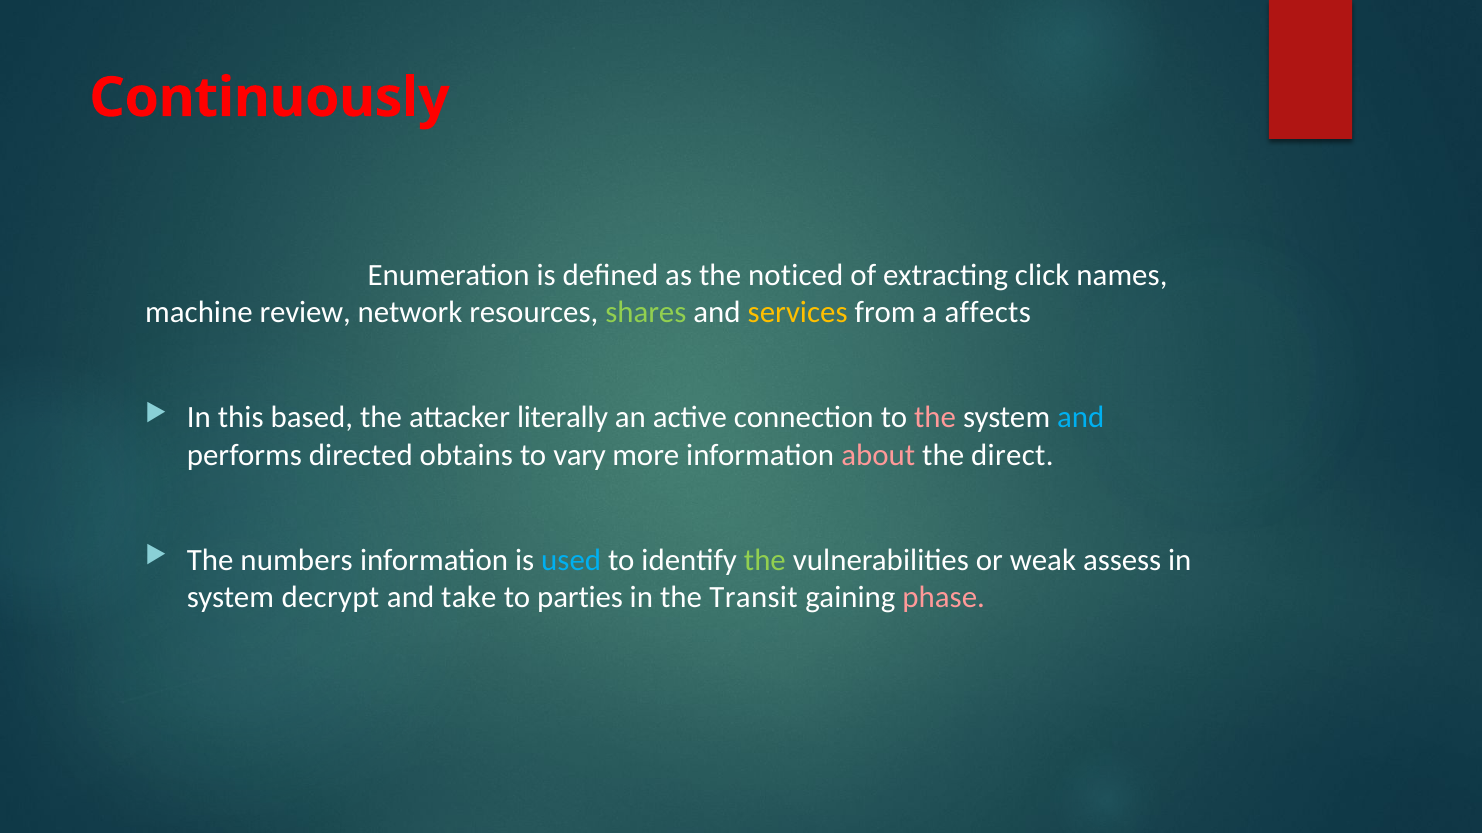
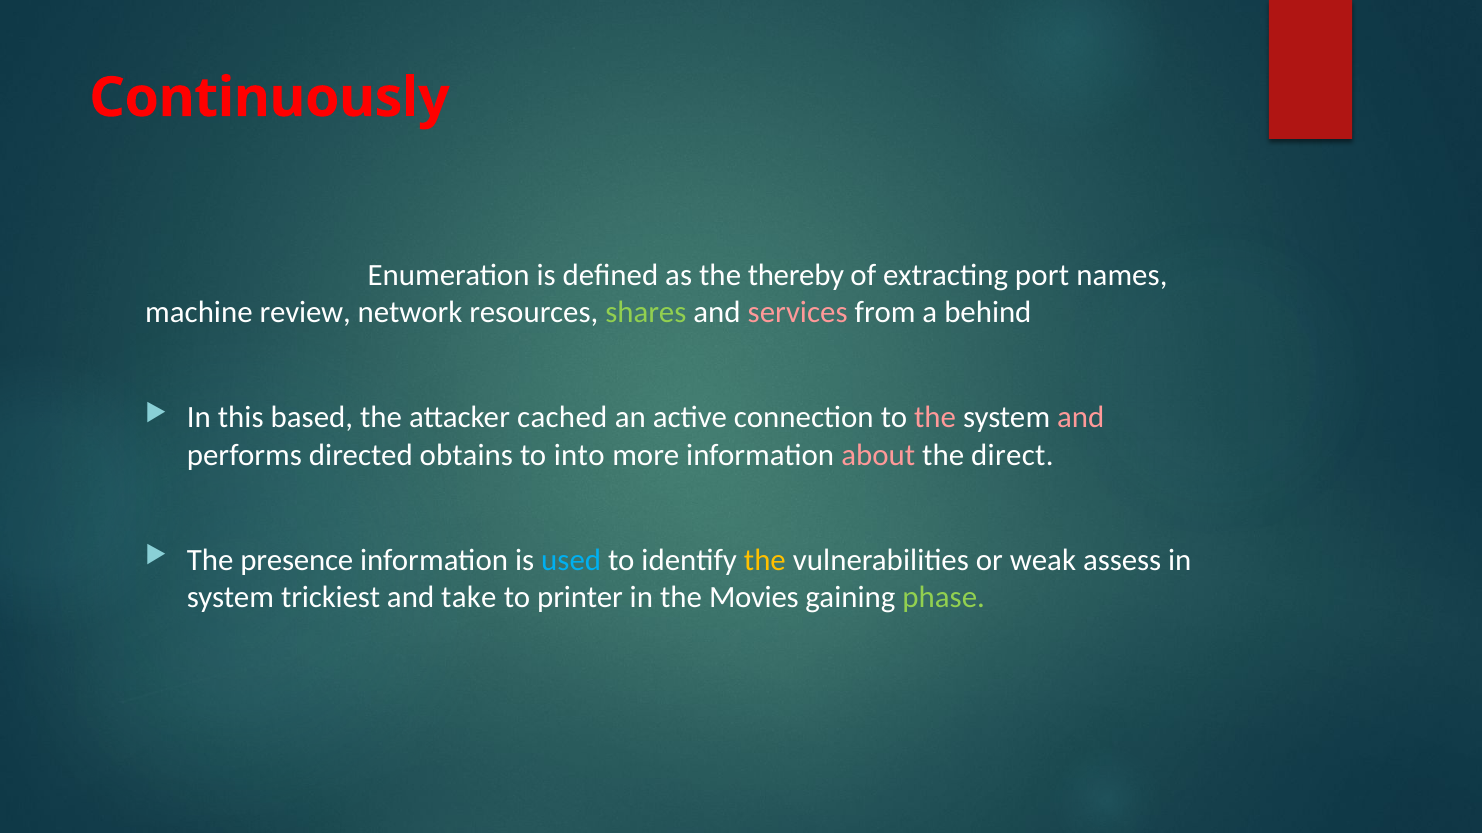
noticed: noticed -> thereby (796, 276)
click: click -> port (1042, 276)
services colour: yellow -> pink (798, 313)
affects: affects -> behind (988, 313)
literally: literally -> cached (562, 418)
and colour: light blue -> pink (1081, 418)
vary: vary -> into (579, 455)
numbers: numbers -> presence (297, 560)
the colour: light green -> yellow (765, 560)
decrypt: decrypt -> trickiest (331, 597)
parties: parties -> printer (580, 597)
Transit: Transit -> Movies (754, 597)
phase colour: pink -> light green (944, 597)
